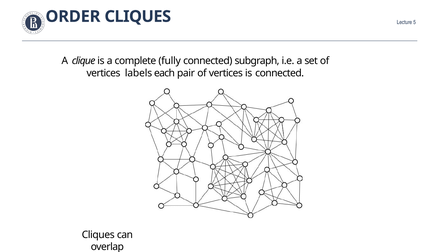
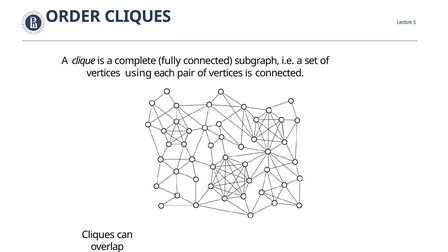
labels: labels -> using (138, 73)
